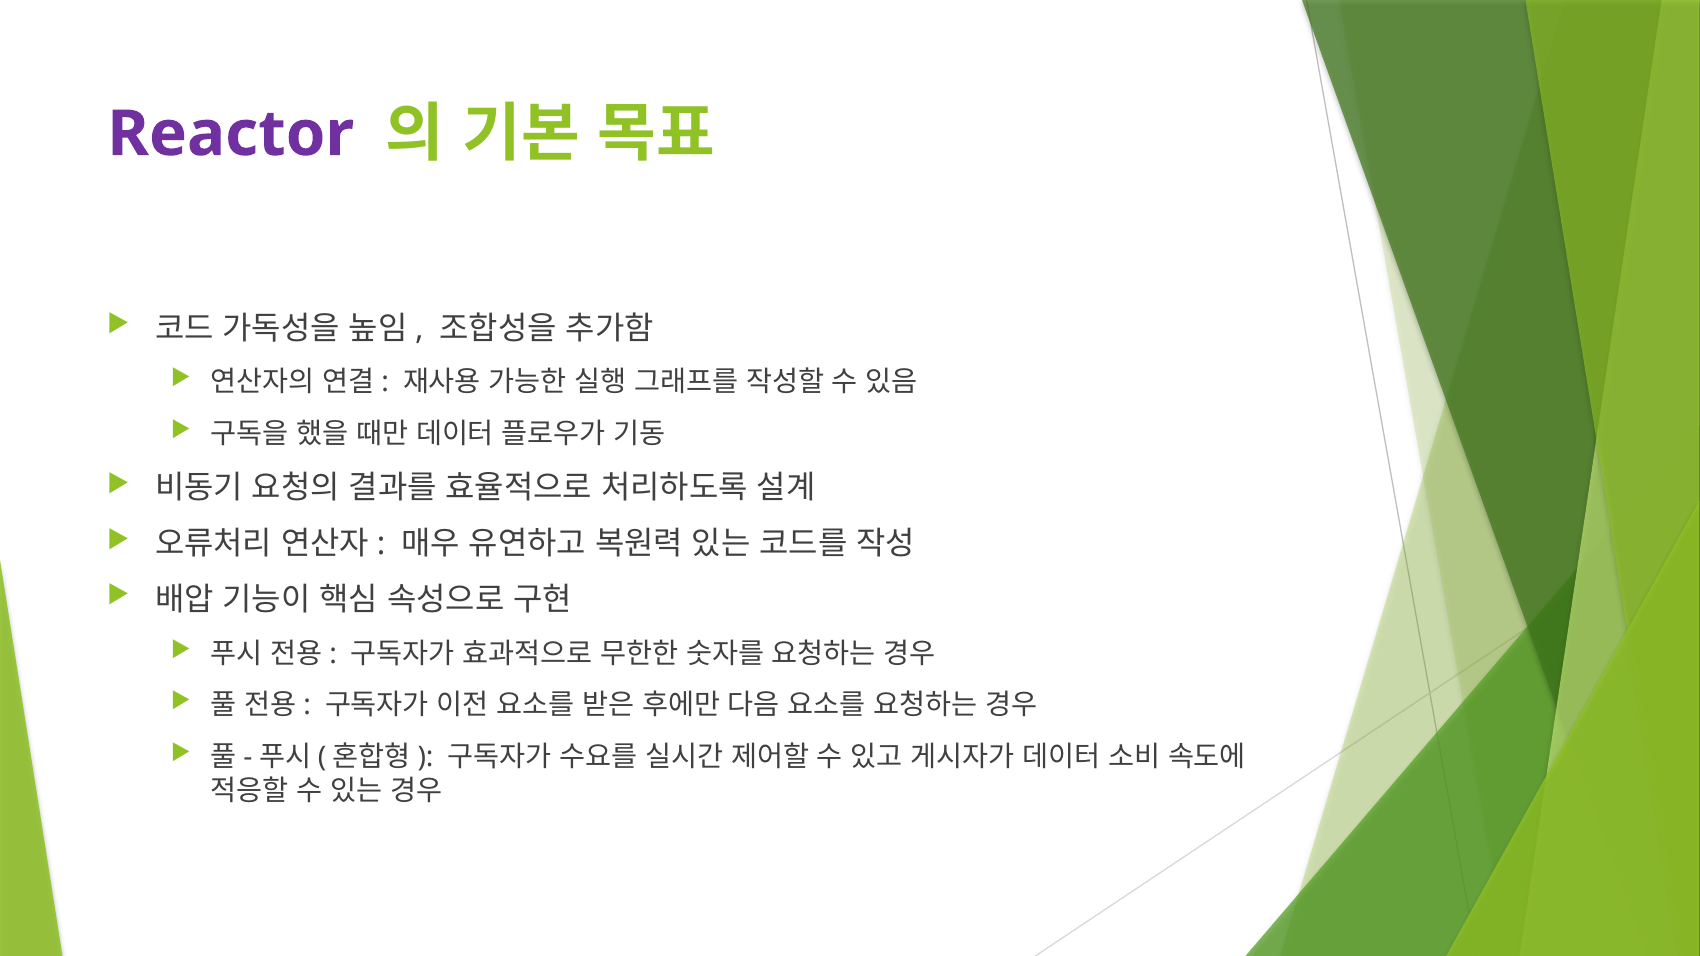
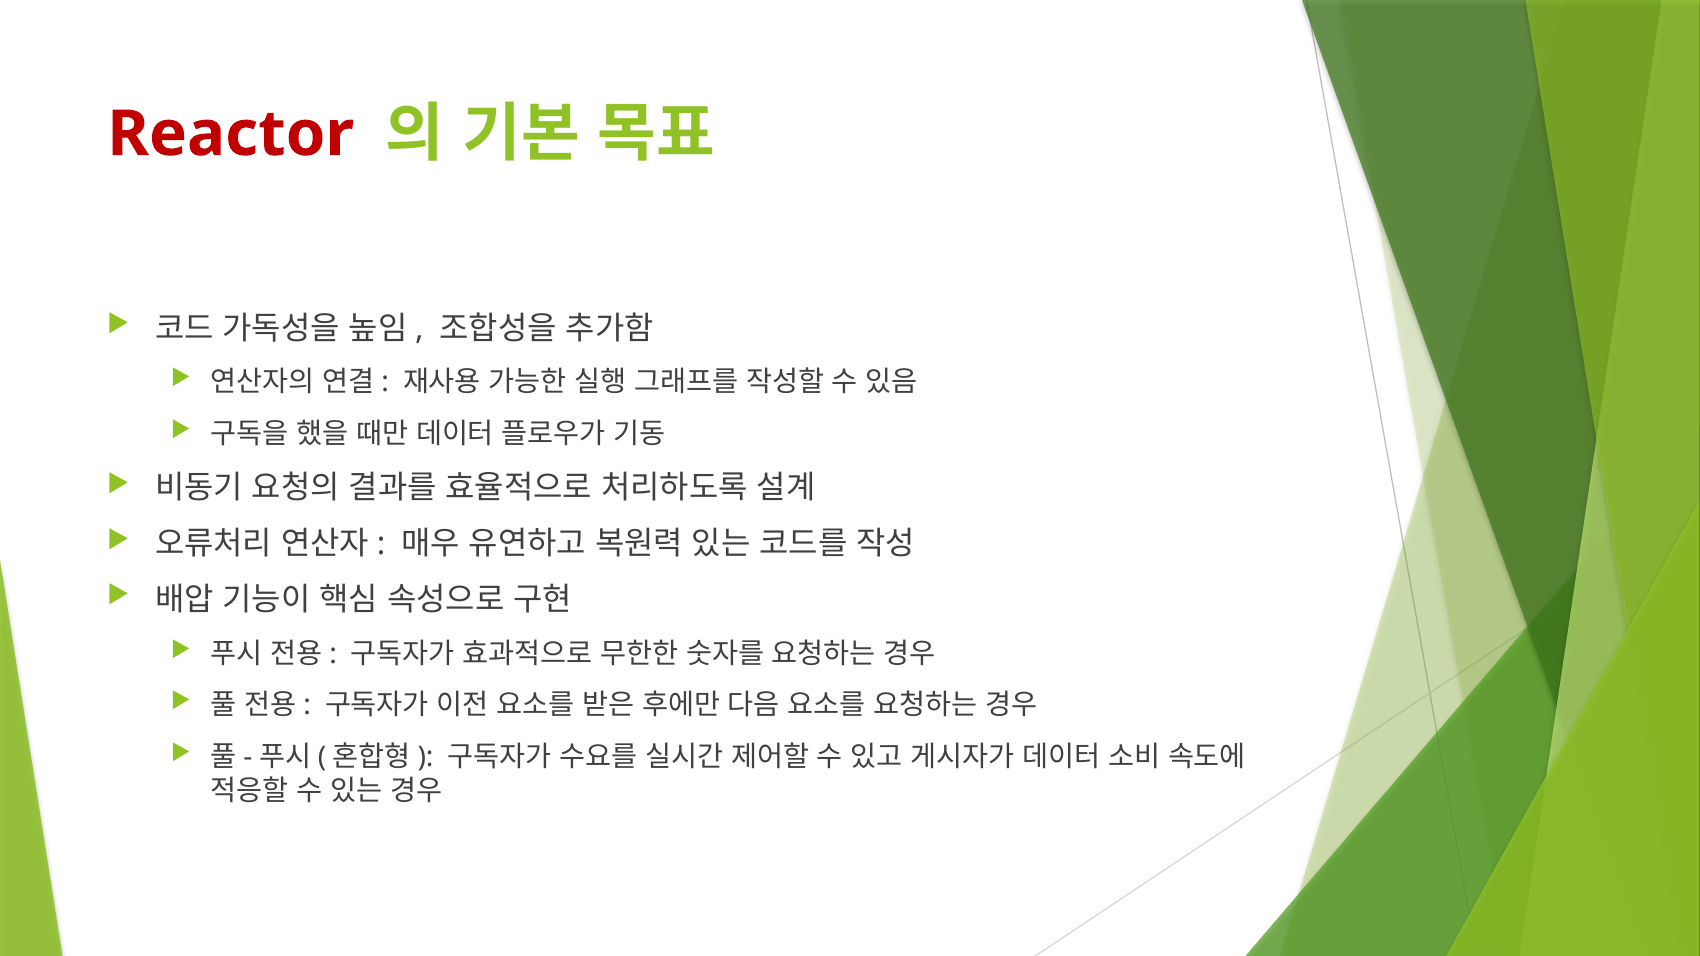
Reactor colour: purple -> red (231, 134)
